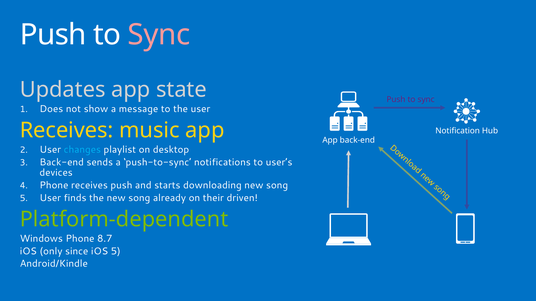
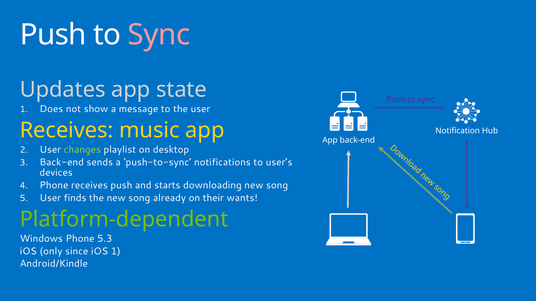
changes colour: light blue -> light green (82, 150)
driven: driven -> wants (242, 198)
8.7: 8.7 -> 5.3 (105, 239)
iOS 5: 5 -> 1 (116, 251)
